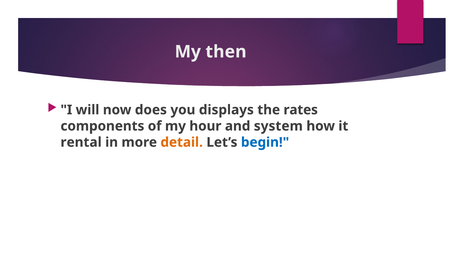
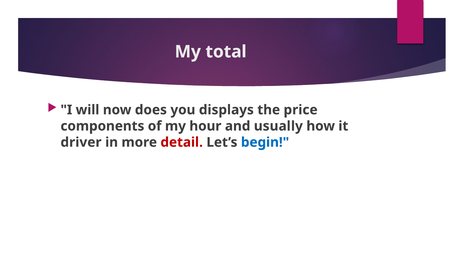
then: then -> total (226, 52)
rates: rates -> price (301, 110)
system: system -> usually (278, 126)
rental: rental -> driver (81, 142)
detail colour: orange -> red (182, 142)
